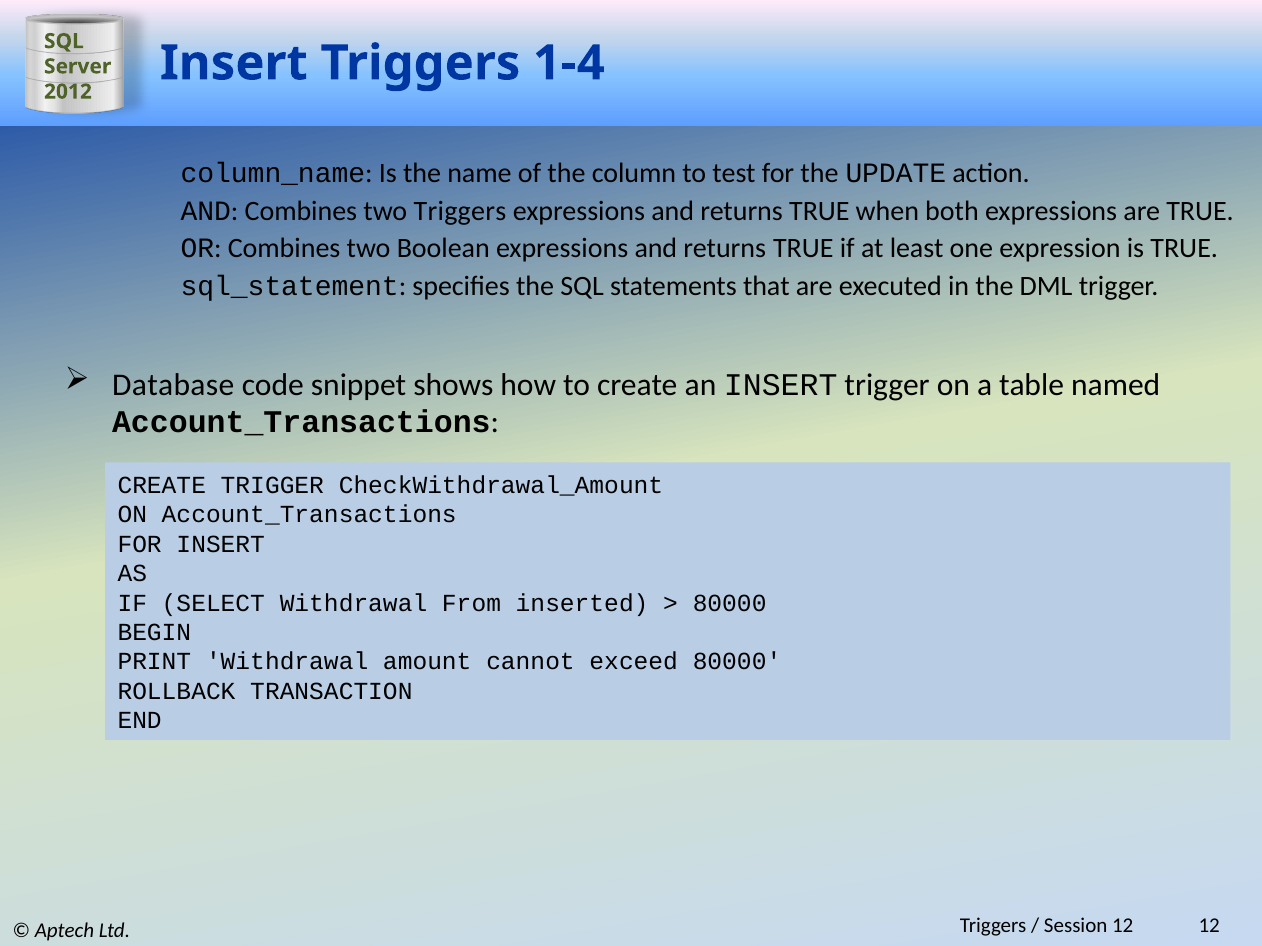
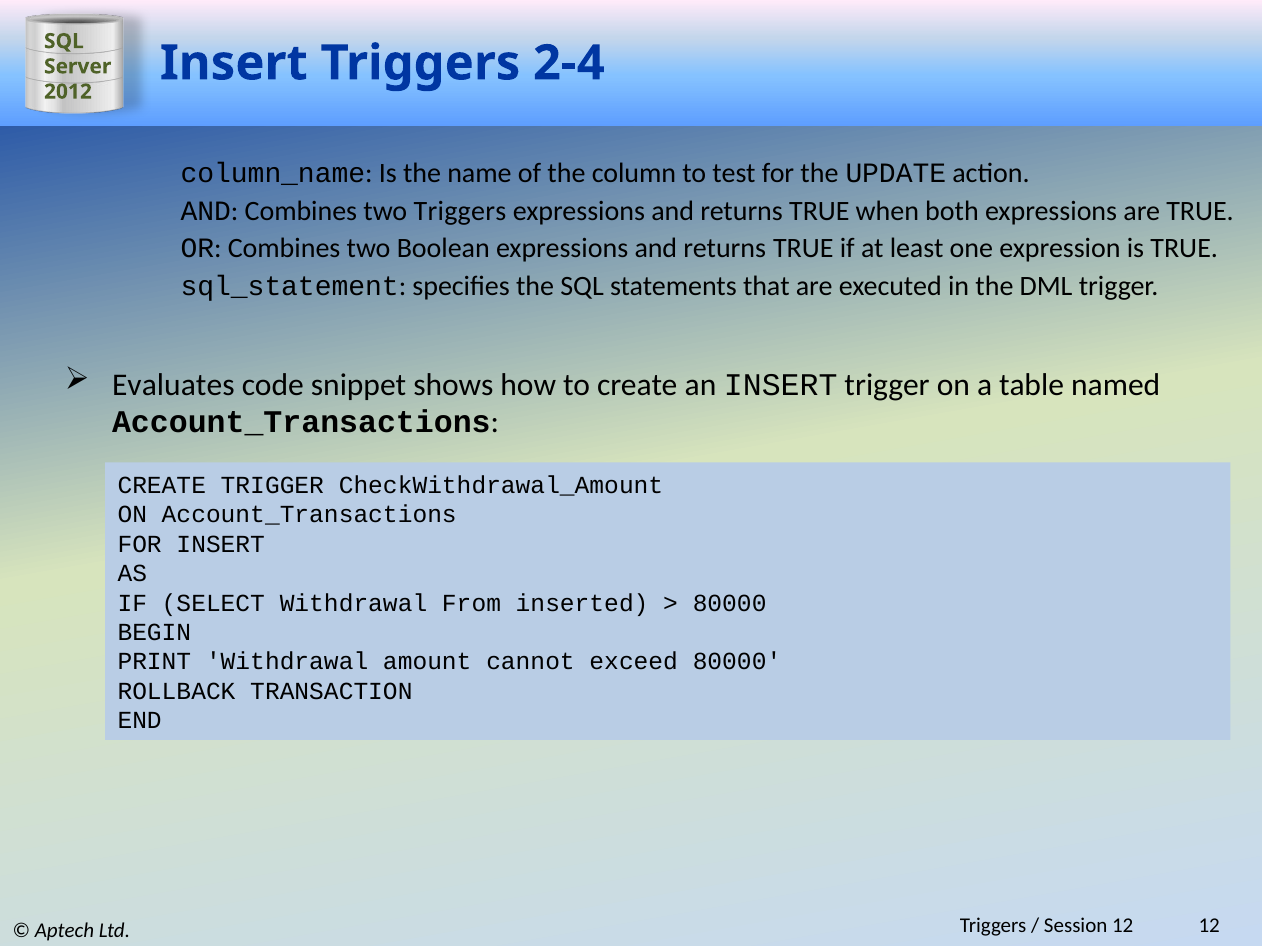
1-4: 1-4 -> 2-4 (569, 63)
Database: Database -> Evaluates (173, 385)
